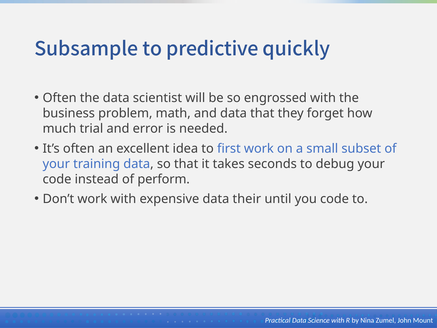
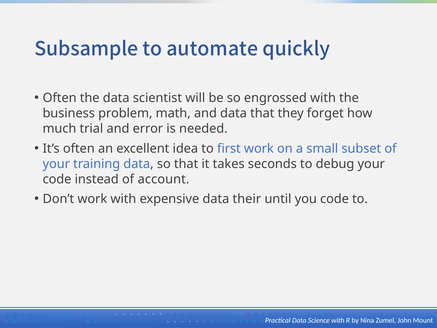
predictive: predictive -> automate (212, 49)
perform: perform -> account (164, 179)
